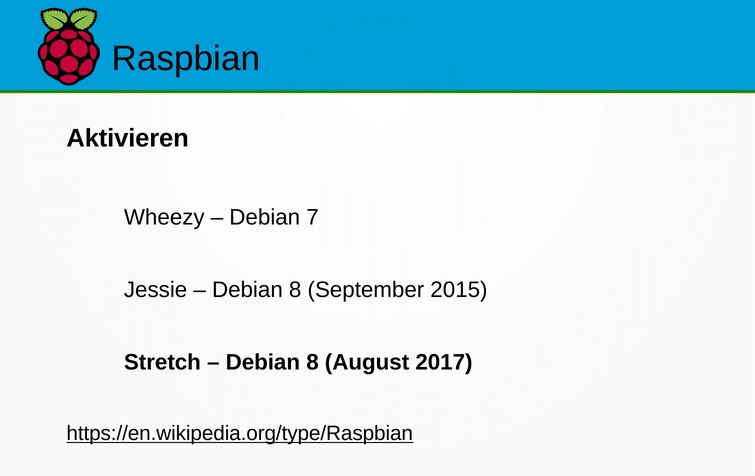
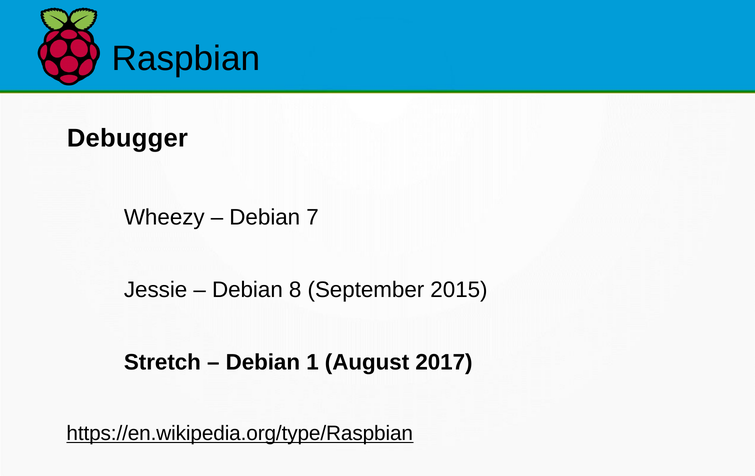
Aktivieren: Aktivieren -> Debugger (127, 138)
8: 8 -> 1 (312, 362)
